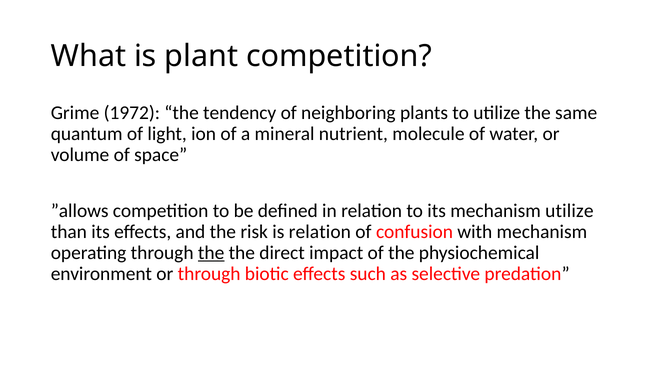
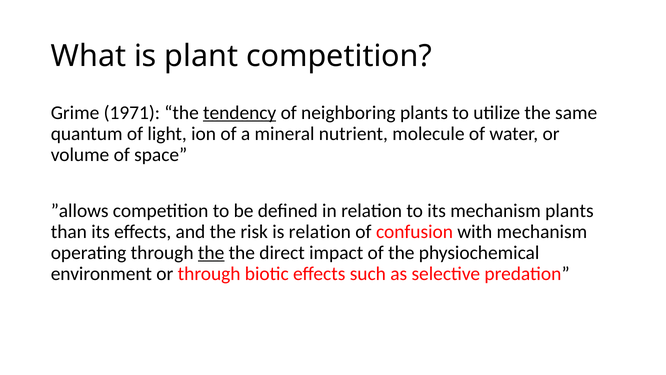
1972: 1972 -> 1971 (132, 113)
tendency underline: none -> present (240, 113)
mechanism utilize: utilize -> plants (569, 210)
